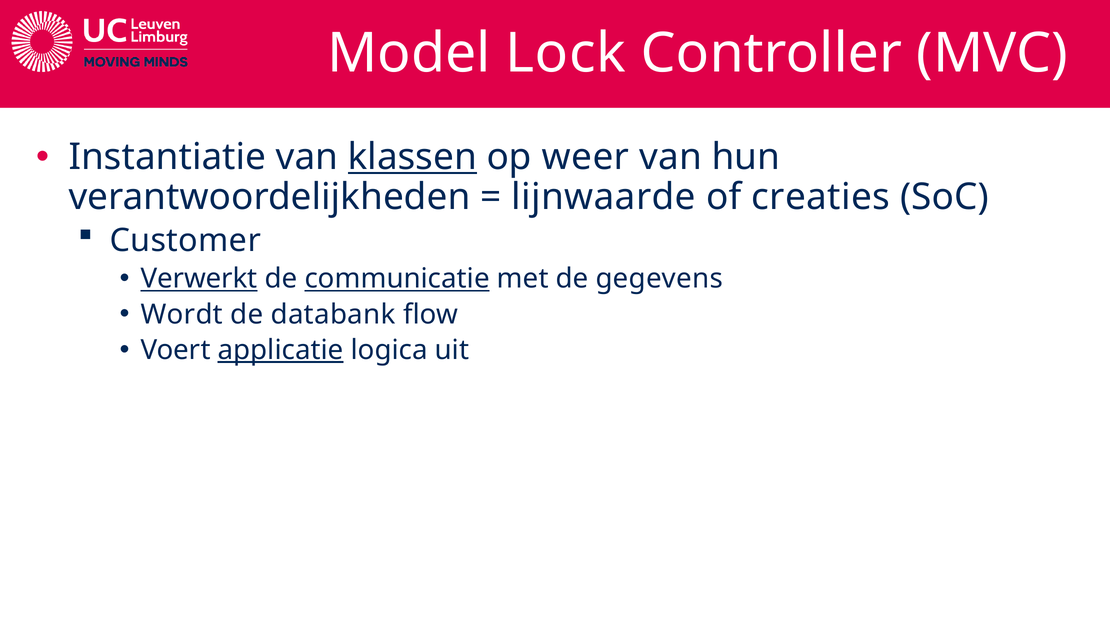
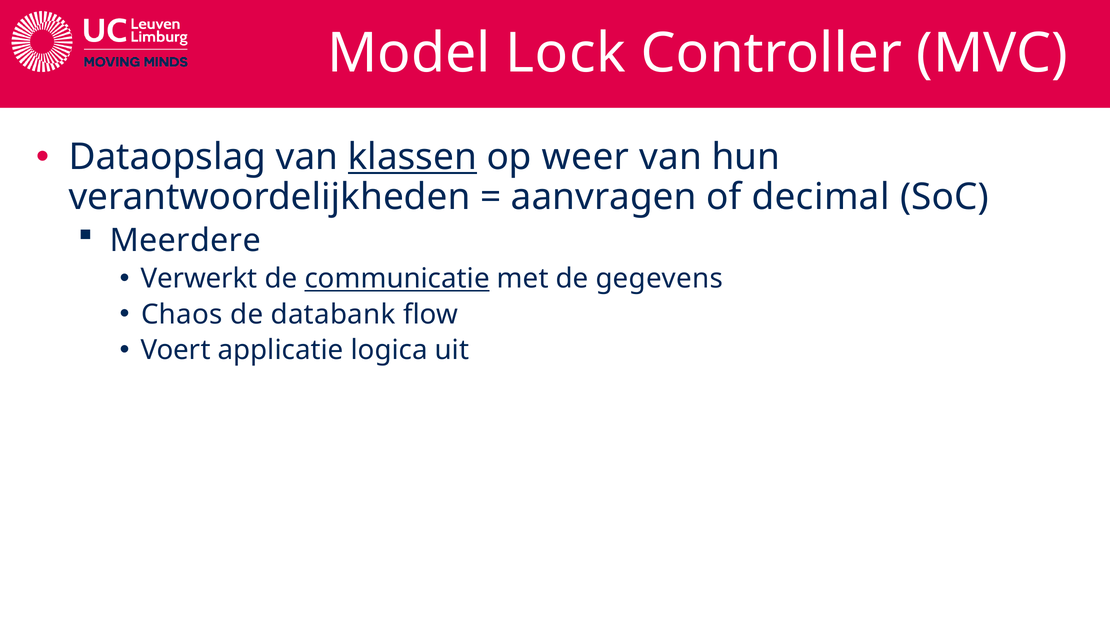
Instantiatie: Instantiatie -> Dataopslag (167, 157)
lijnwaarde: lijnwaarde -> aanvragen (604, 197)
creaties: creaties -> decimal (821, 197)
Customer: Customer -> Meerdere (185, 241)
Verwerkt underline: present -> none (199, 279)
Wordt: Wordt -> Chaos (182, 315)
applicatie underline: present -> none (281, 350)
